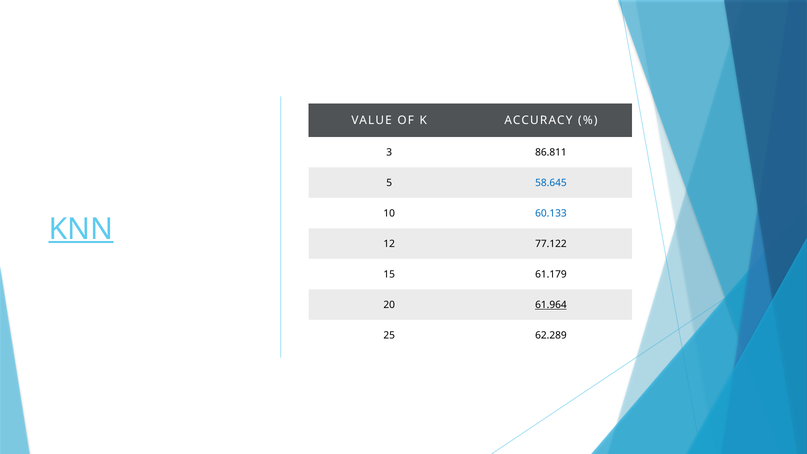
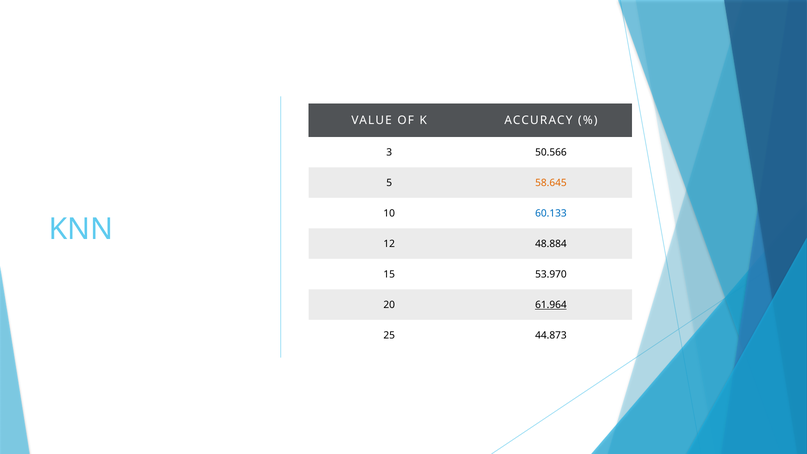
86.811: 86.811 -> 50.566 (551, 152)
58.645 colour: blue -> orange (551, 183)
KNN underline: present -> none (81, 229)
77.122: 77.122 -> 48.884 (551, 244)
61.179: 61.179 -> 53.970 (551, 274)
62.289: 62.289 -> 44.873 (551, 335)
